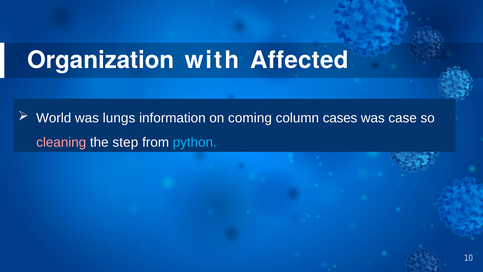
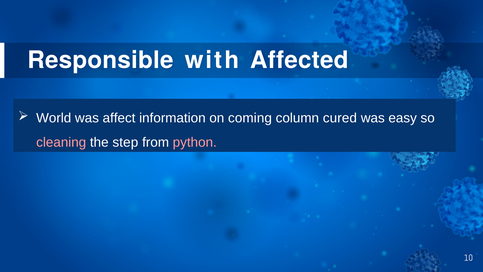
Organization: Organization -> Responsible (101, 60)
lungs: lungs -> affect (119, 118)
cases: cases -> cured (340, 118)
case: case -> easy (403, 118)
python colour: light blue -> pink (195, 142)
